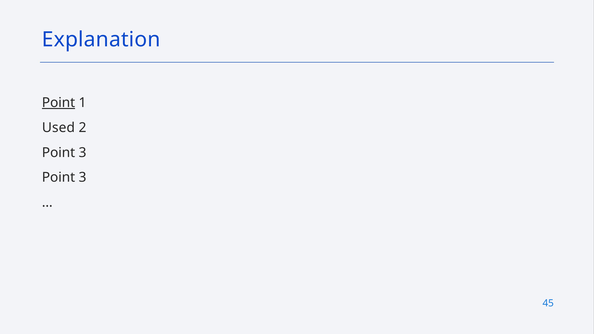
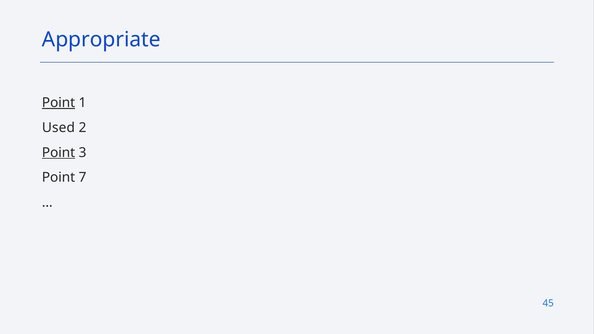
Explanation: Explanation -> Appropriate (101, 40)
Point underline: none -> present (59, 153)
3: 3 -> 7 (83, 178)
